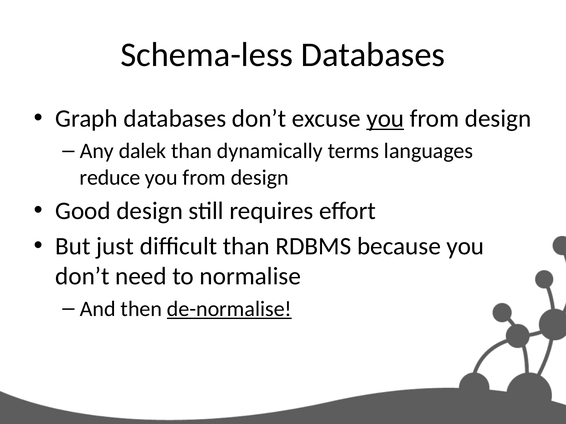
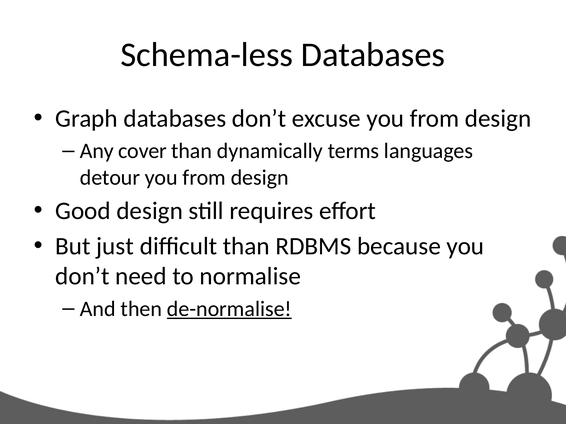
you underline: present -> none (385, 119)
dalek: dalek -> cover (143, 151)
reduce: reduce -> detour (110, 178)
